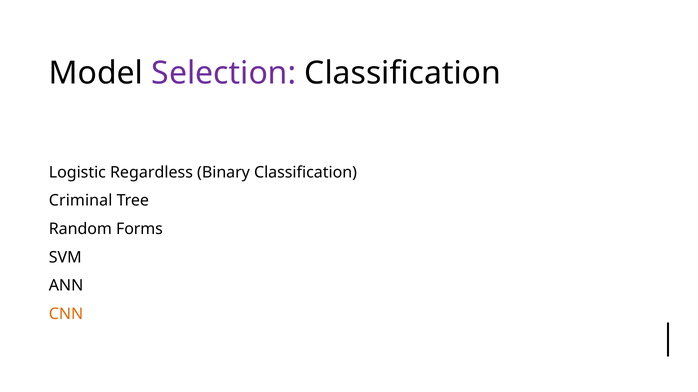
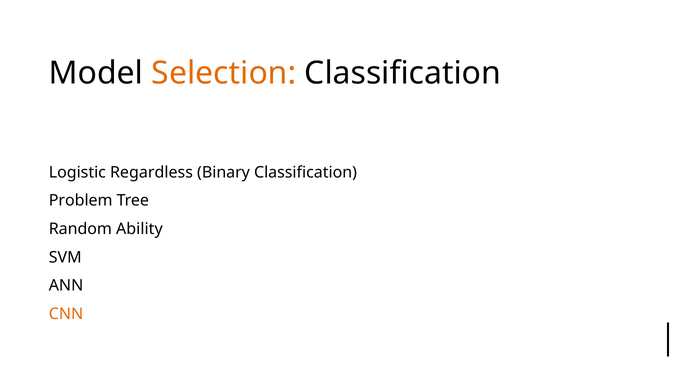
Selection colour: purple -> orange (224, 73)
Criminal: Criminal -> Problem (81, 201)
Forms: Forms -> Ability (139, 229)
